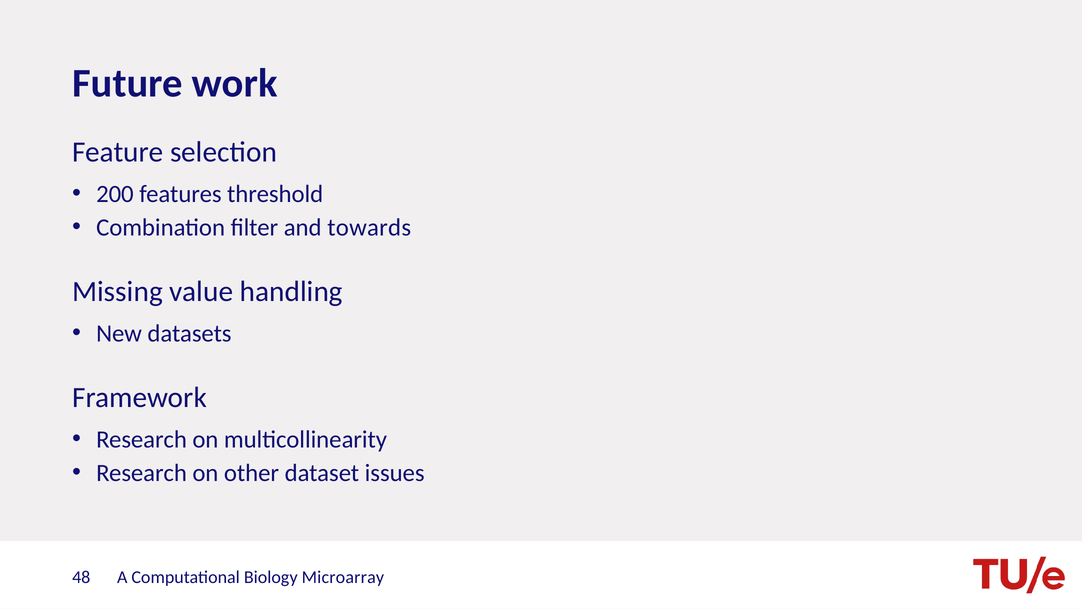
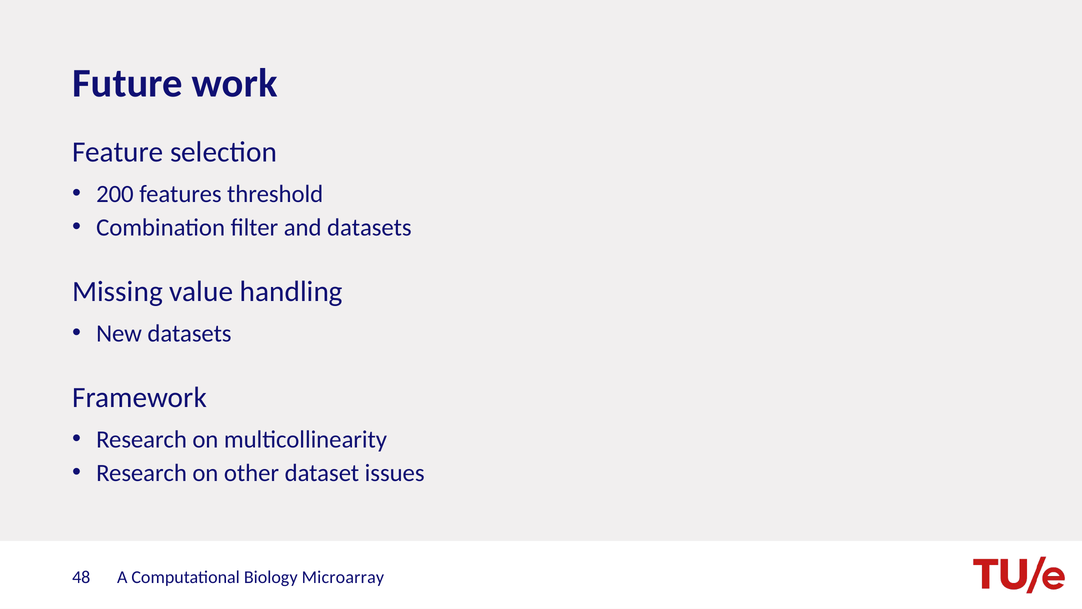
and towards: towards -> datasets (369, 227)
